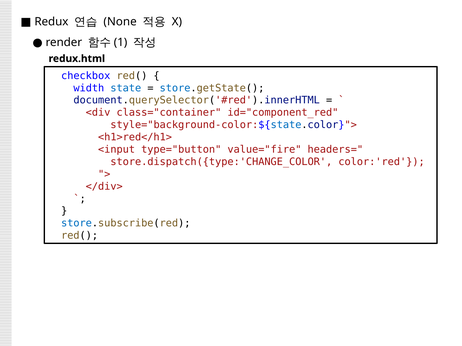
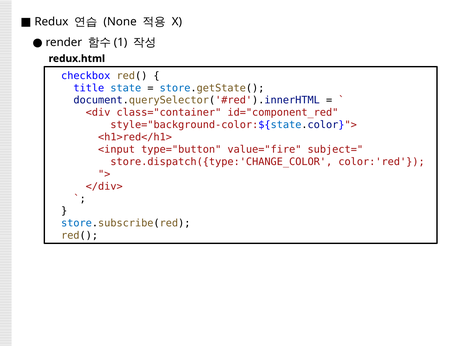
width: width -> title (89, 88)
headers=: headers= -> subject= (335, 150)
